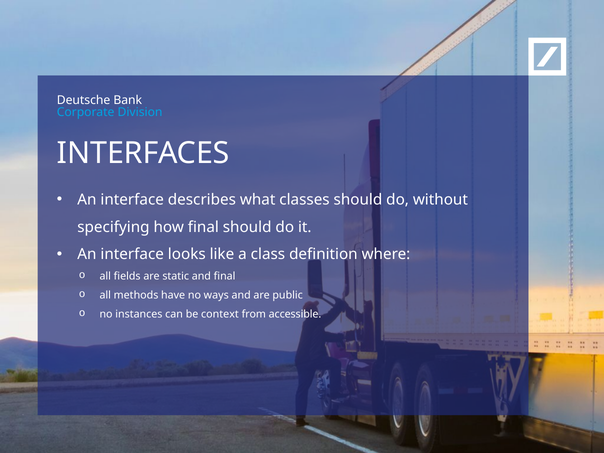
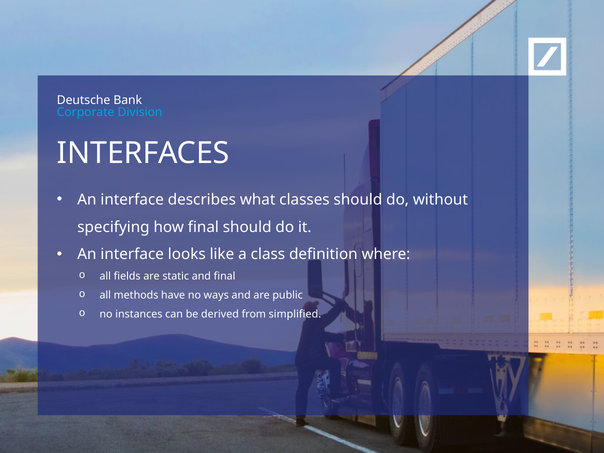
context: context -> derived (220, 314)
accessible: accessible -> simplified (295, 314)
